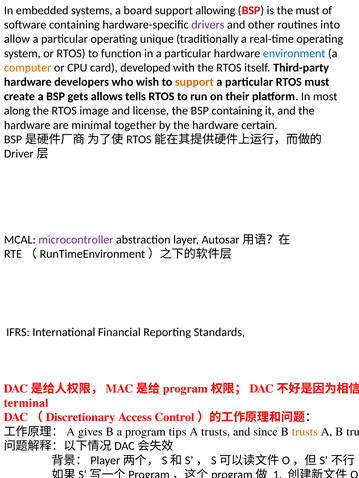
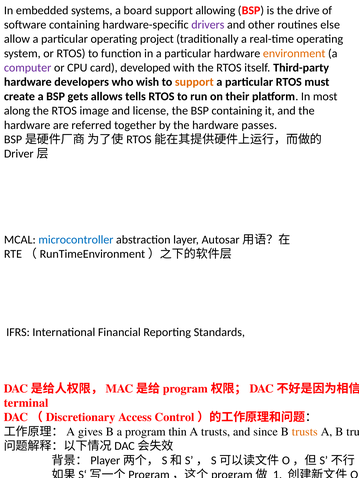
the must: must -> drive (308, 10)
into: into -> else (330, 25)
unique: unique -> project (157, 39)
environment colour: blue -> orange (294, 53)
computer colour: orange -> purple (28, 68)
minimal: minimal -> referred (91, 125)
certain: certain -> passes (259, 125)
microcontroller colour: purple -> blue (76, 240)
tips: tips -> thin (178, 432)
